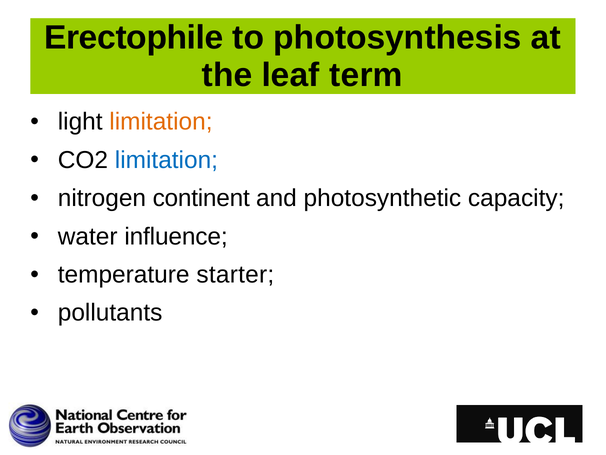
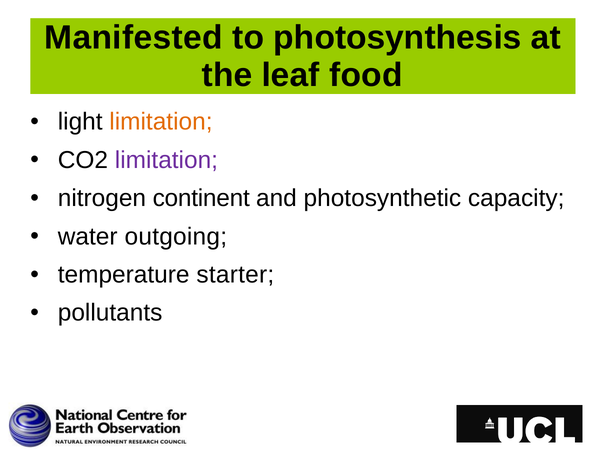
Erectophile: Erectophile -> Manifested (133, 37)
term: term -> food (366, 75)
limitation colour: blue -> purple (166, 160)
influence: influence -> outgoing (176, 236)
